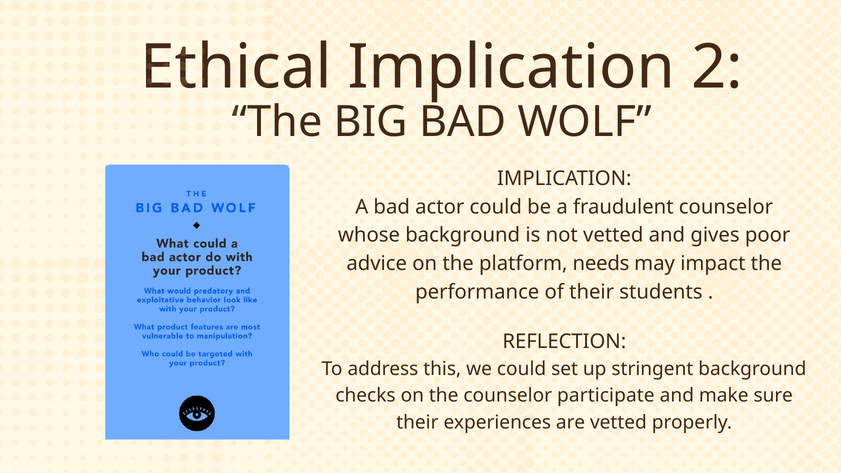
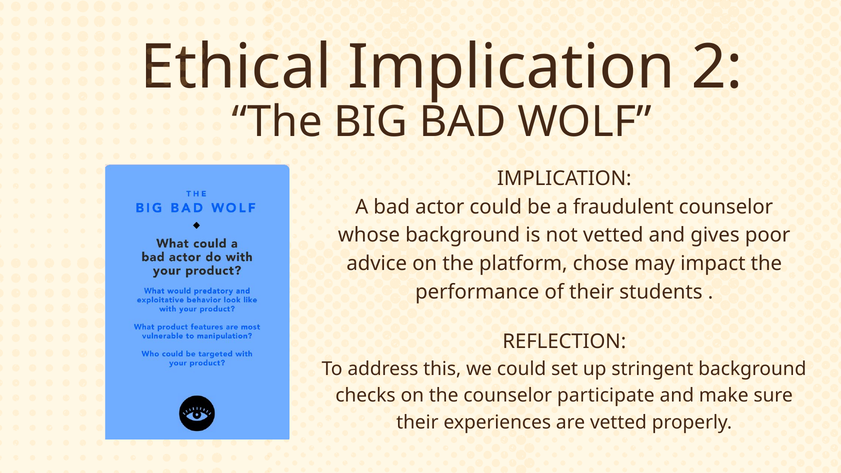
needs: needs -> chose (601, 264)
